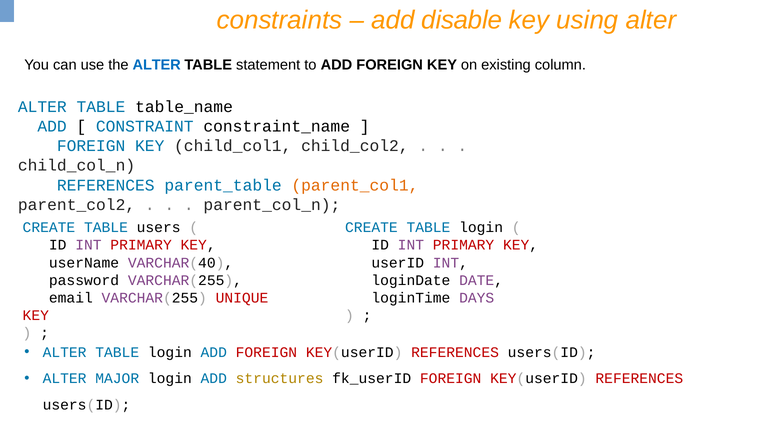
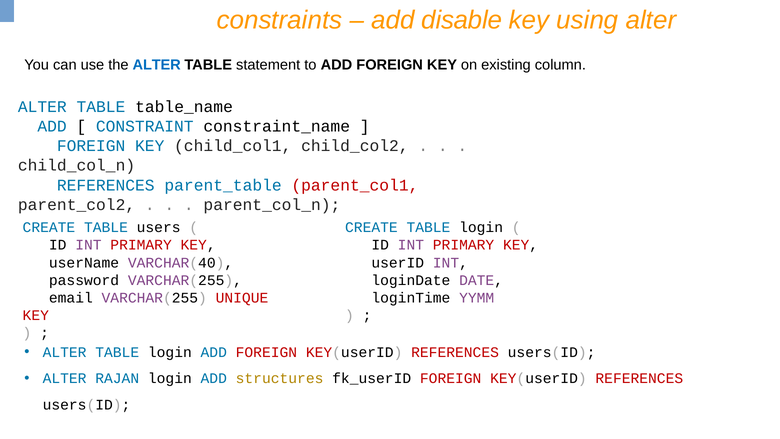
parent_col1 colour: orange -> red (355, 185)
DAYS: DAYS -> YYMM (477, 298)
MAJOR: MAJOR -> RAJAN (117, 378)
